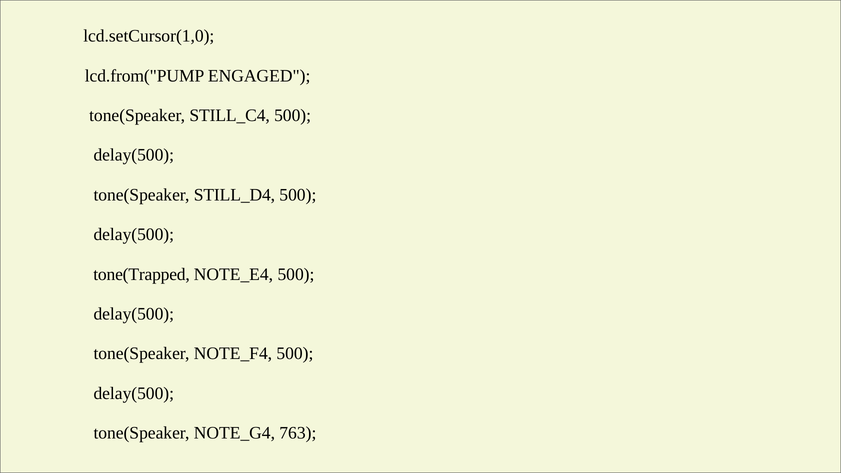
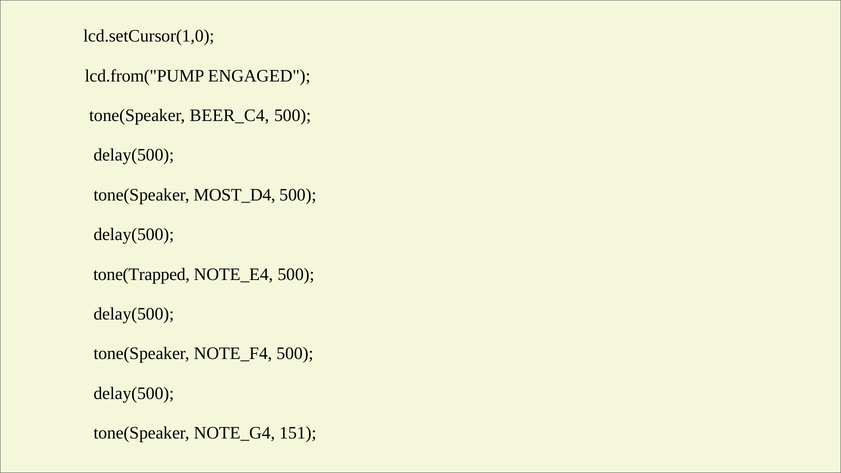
STILL_C4: STILL_C4 -> BEER_C4 (229, 116)
STILL_D4: STILL_D4 -> MOST_D4 (234, 195)
763: 763 -> 151 (298, 433)
